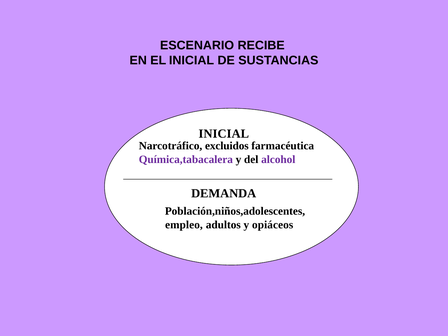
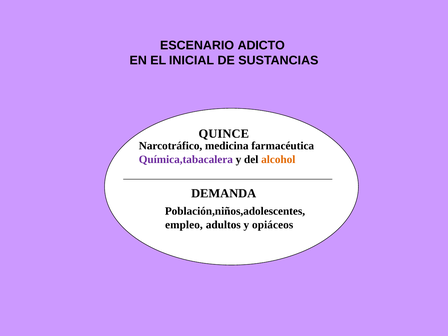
RECIBE: RECIBE -> ADICTO (261, 45)
INICIAL: INICIAL -> QUINCE (224, 134)
excluidos: excluidos -> medicina (227, 146)
alcohol colour: purple -> orange (278, 159)
